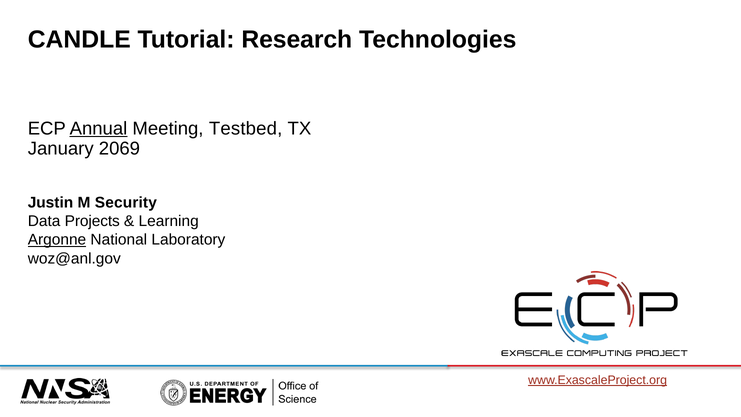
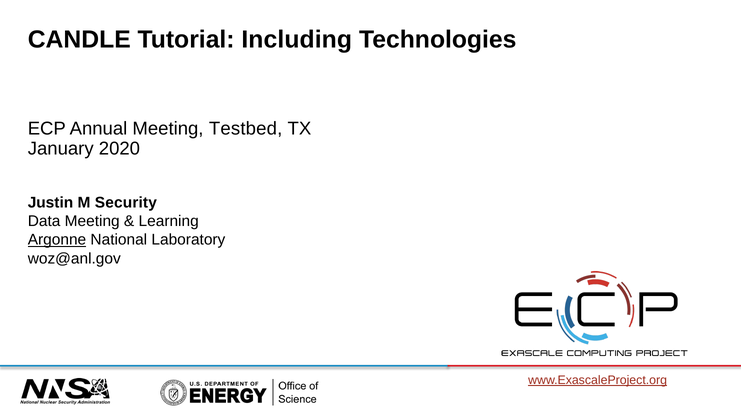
Research: Research -> Including (297, 40)
Annual underline: present -> none (99, 128)
2069: 2069 -> 2020 (119, 148)
Data Projects: Projects -> Meeting (92, 221)
